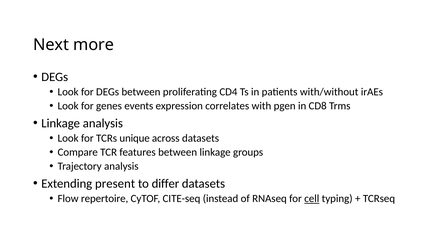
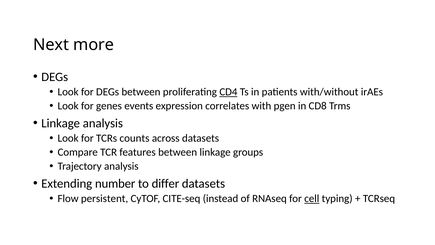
CD4 underline: none -> present (228, 92)
unique: unique -> counts (135, 138)
present: present -> number (115, 183)
repertoire: repertoire -> persistent (105, 198)
